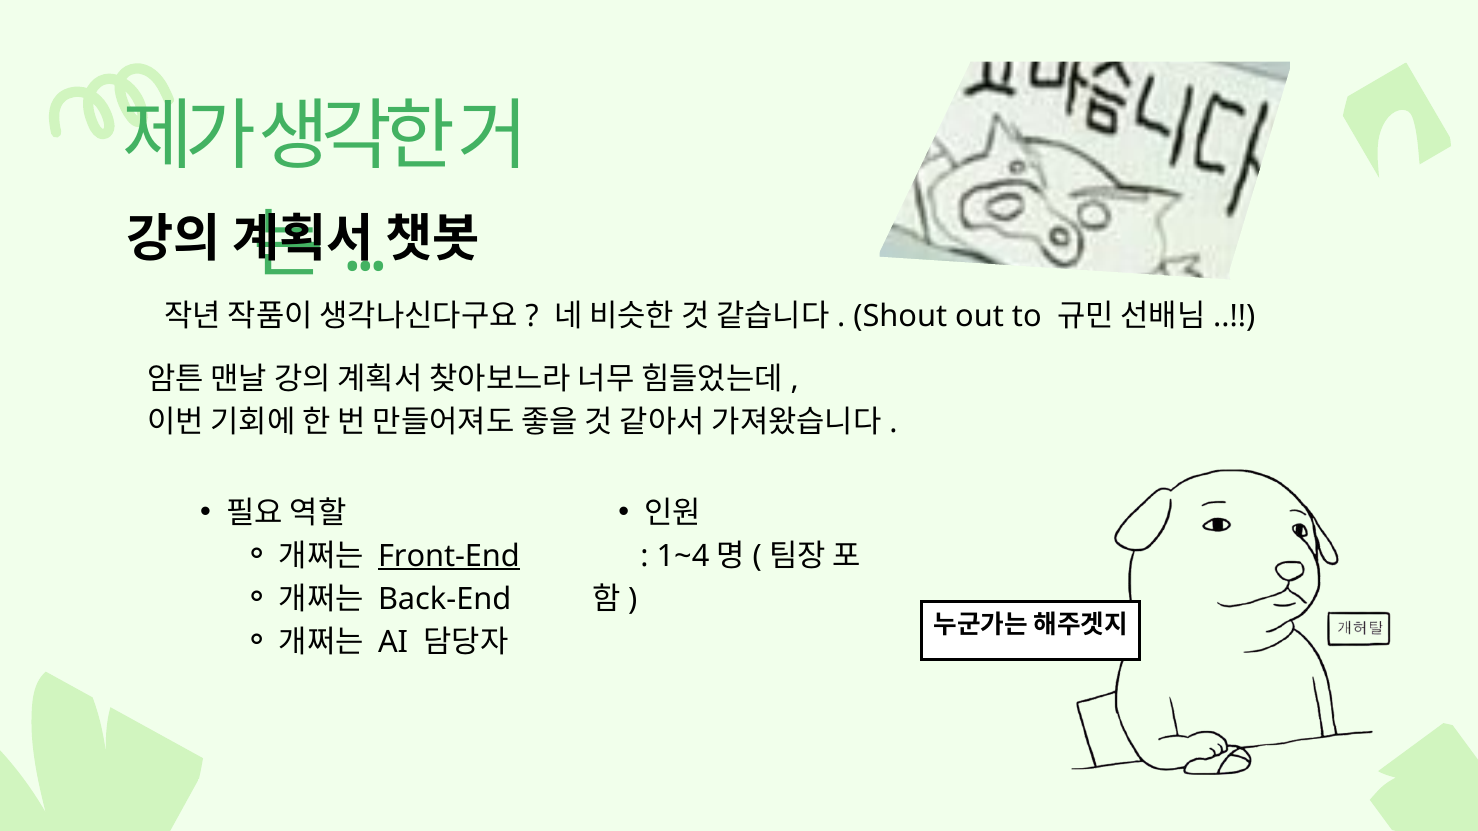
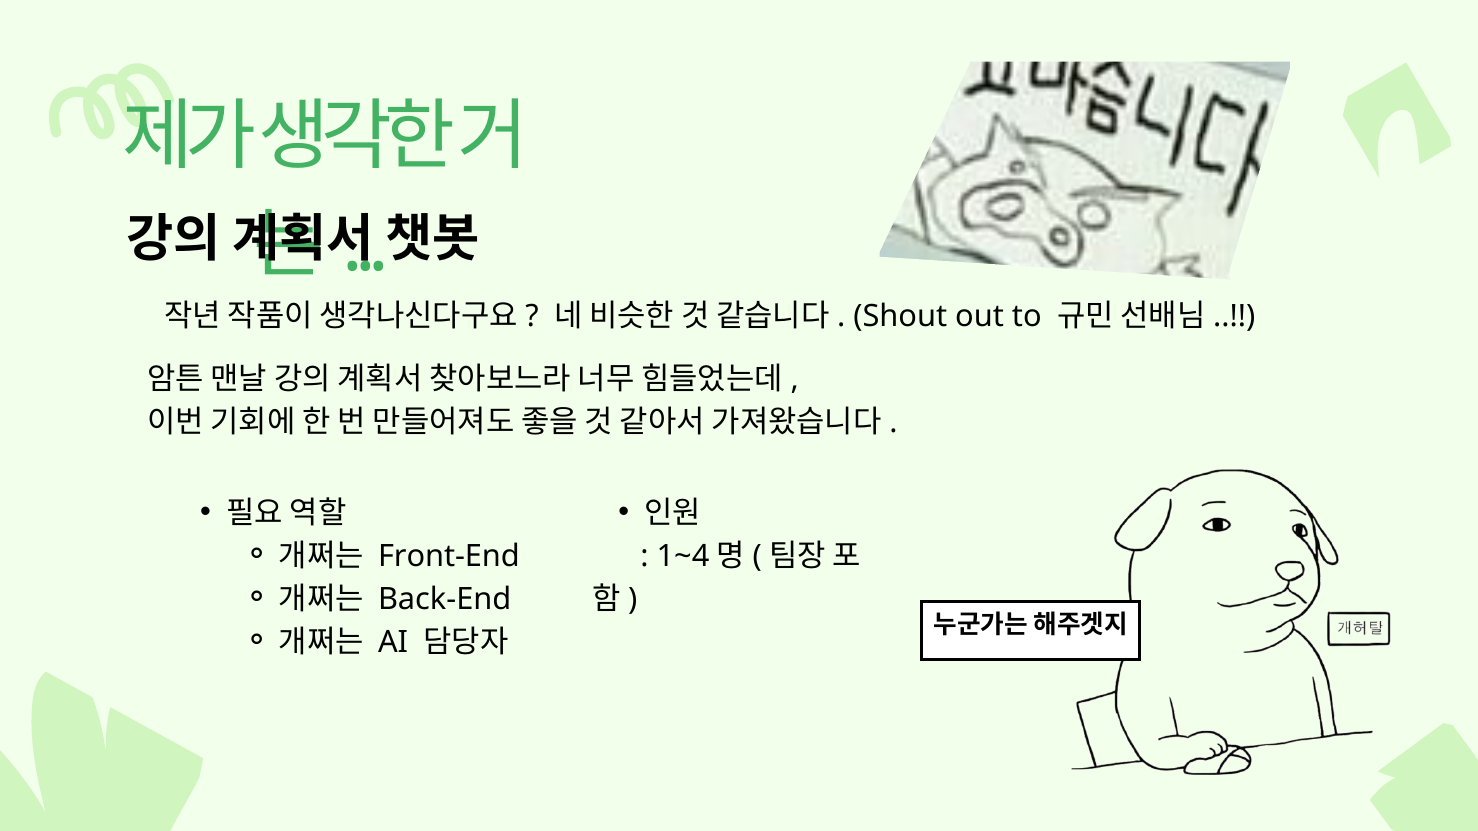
Front-End underline: present -> none (449, 556)
